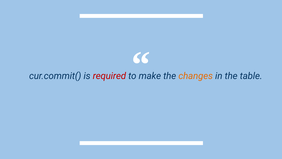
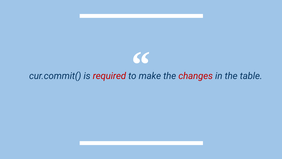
changes colour: orange -> red (196, 76)
